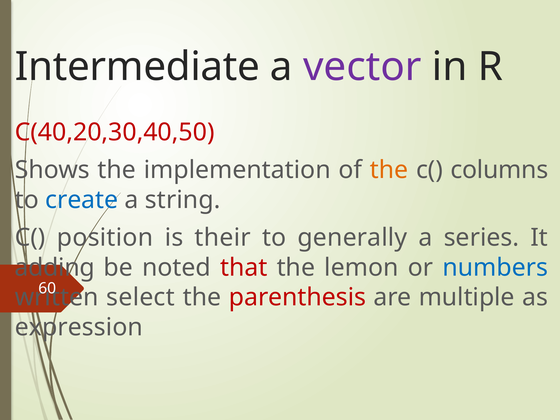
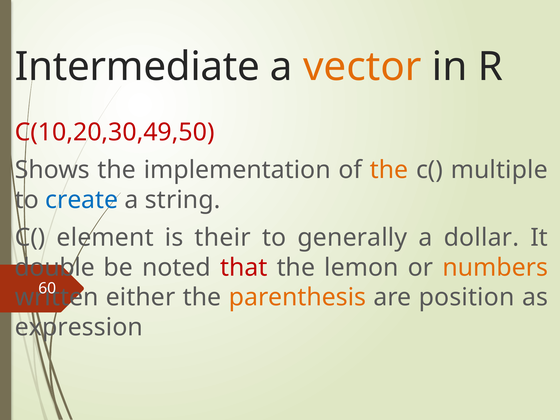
vector colour: purple -> orange (362, 67)
C(40,20,30,40,50: C(40,20,30,40,50 -> C(10,20,30,49,50 (115, 132)
columns: columns -> multiple (499, 170)
position: position -> element (105, 238)
series: series -> dollar (481, 238)
adding: adding -> double (55, 267)
numbers colour: blue -> orange (495, 267)
select: select -> either (141, 297)
parenthesis colour: red -> orange (297, 297)
multiple: multiple -> position (467, 297)
